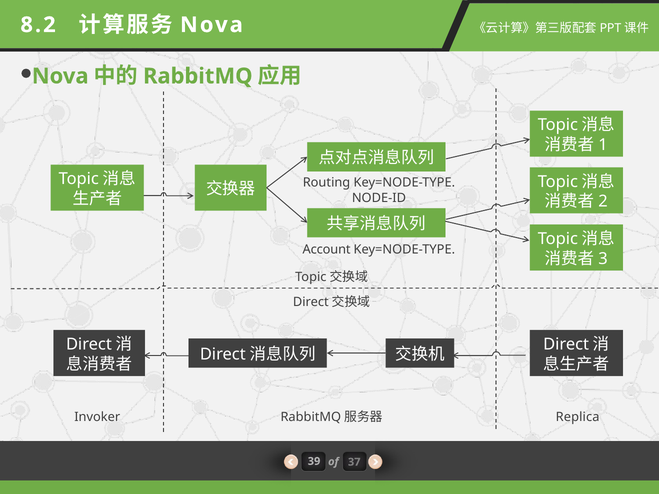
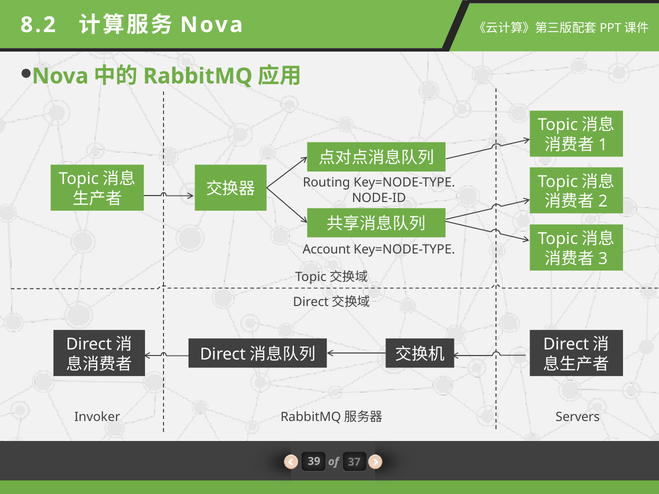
Replica: Replica -> Servers (578, 417)
